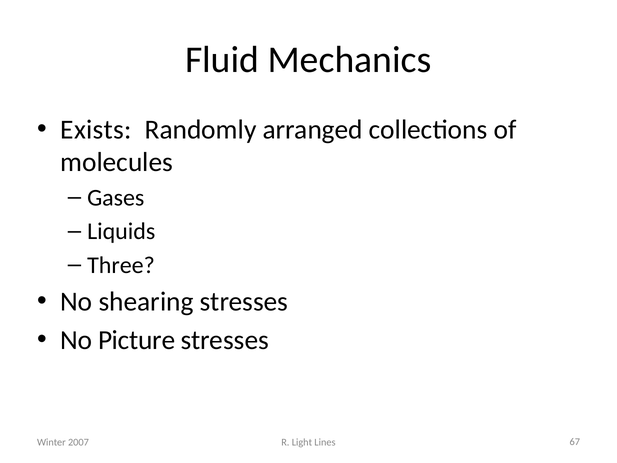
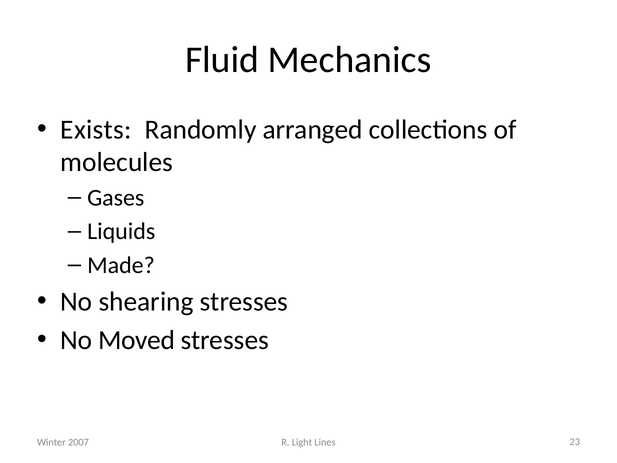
Three: Three -> Made (121, 265)
Picture: Picture -> Moved (137, 340)
67: 67 -> 23 (575, 442)
